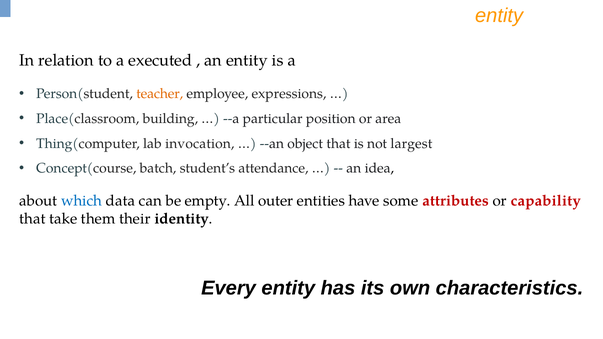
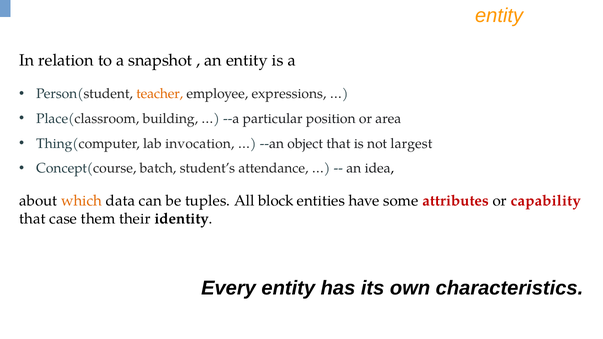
executed: executed -> snapshot (160, 60)
which colour: blue -> orange (82, 201)
empty: empty -> tuples (208, 201)
outer: outer -> block (276, 201)
take: take -> case (63, 219)
